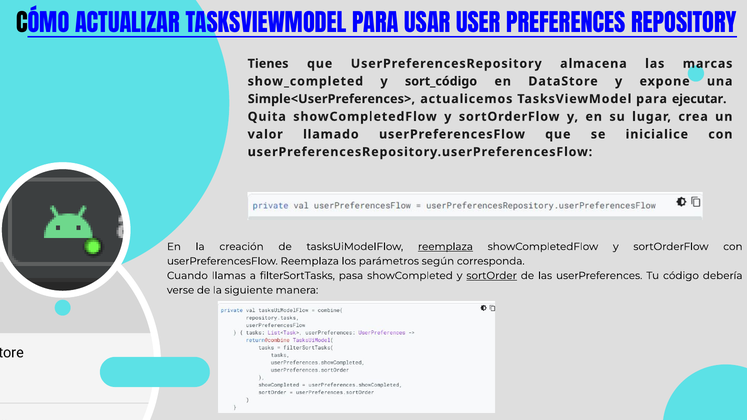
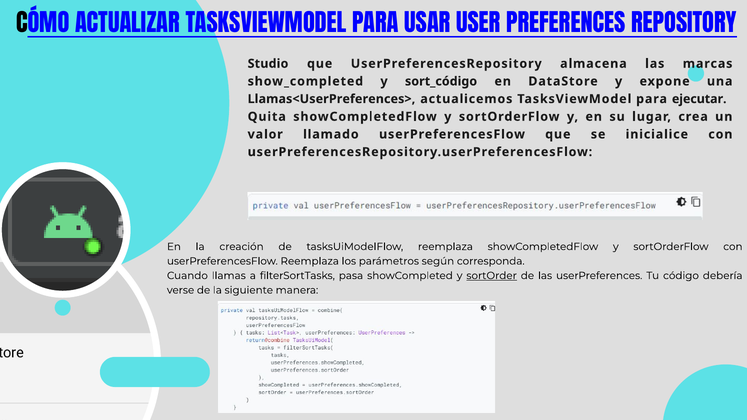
Tienes: Tienes -> Studio (268, 64)
Simple<UserPreferences>: Simple<UserPreferences> -> Llamas<UserPreferences> (331, 99)
reemplaza underline: present -> none (445, 247)
